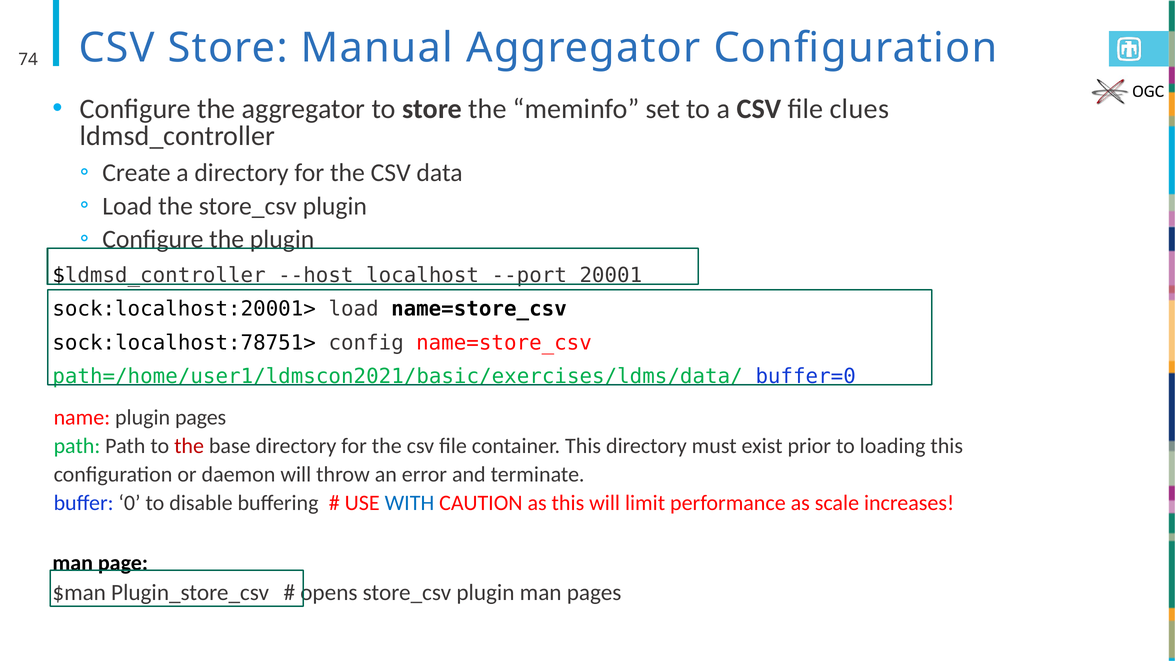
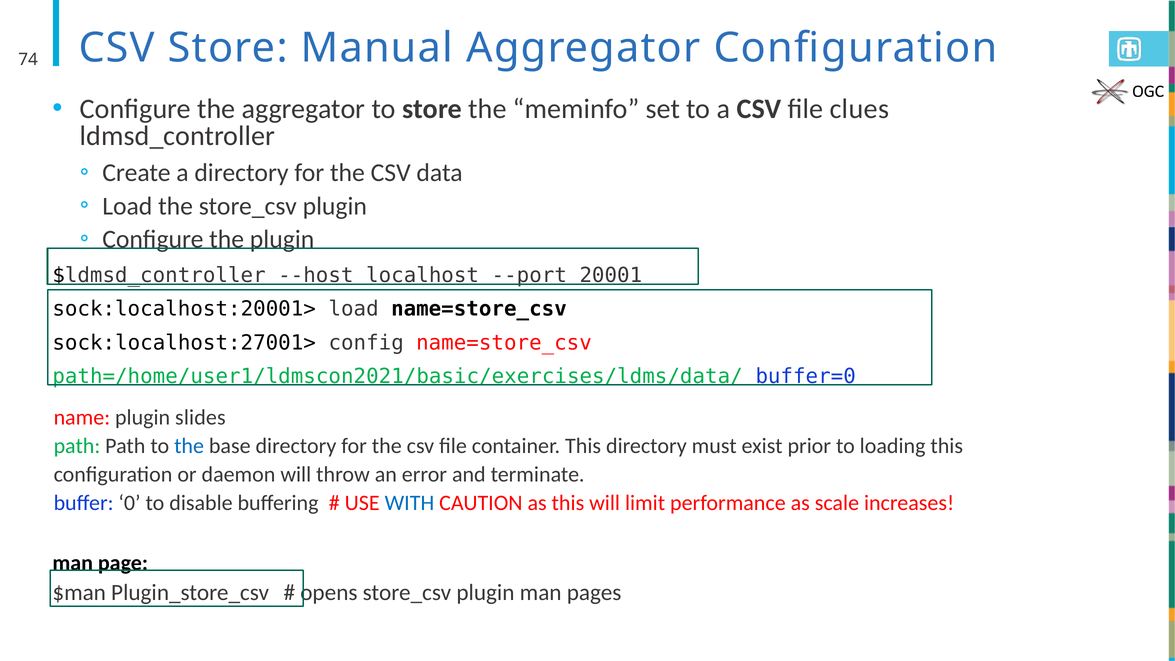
sock:localhost:78751>: sock:localhost:78751> -> sock:localhost:27001> (184, 343)
plugin pages: pages -> slides (200, 417)
the colour: red -> blue (189, 446)
